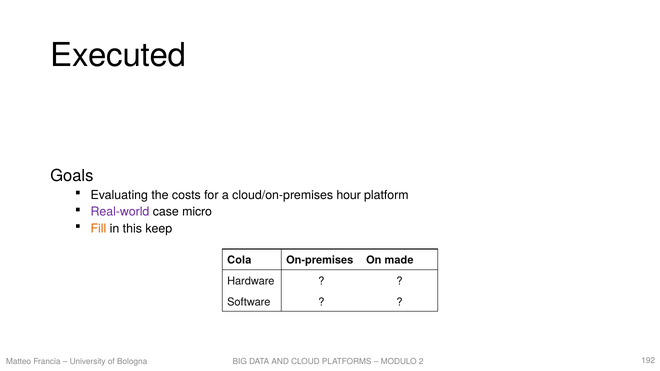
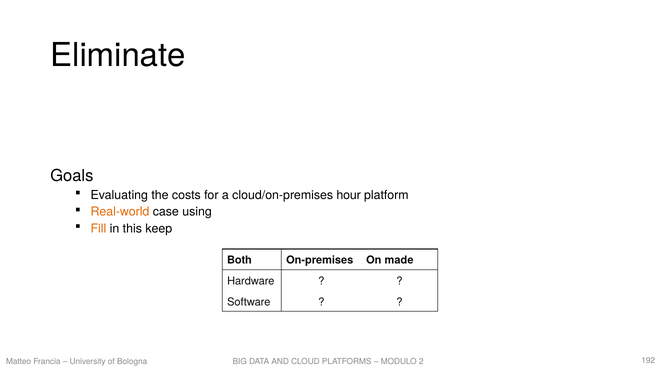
Executed: Executed -> Eliminate (118, 55)
Real-world colour: purple -> orange (120, 212)
micro: micro -> using (197, 212)
Cola: Cola -> Both (239, 260)
